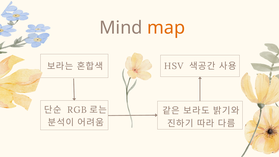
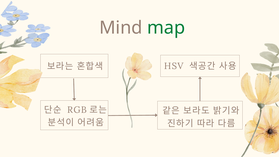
map colour: orange -> green (166, 28)
